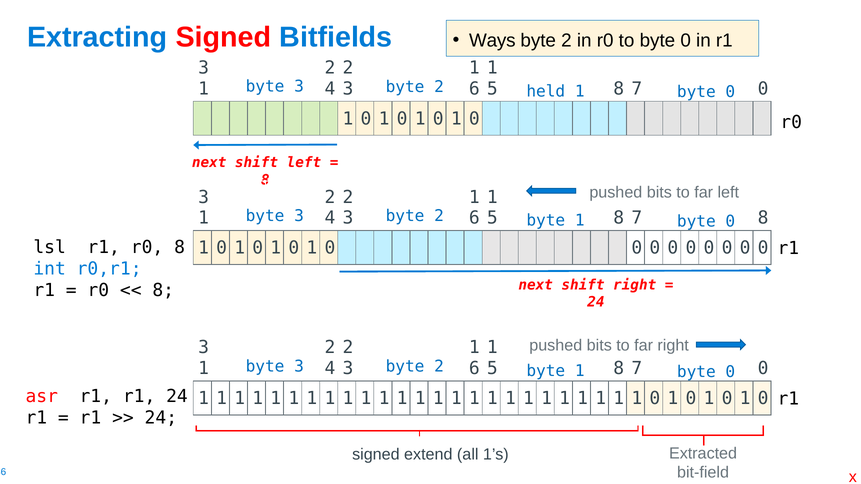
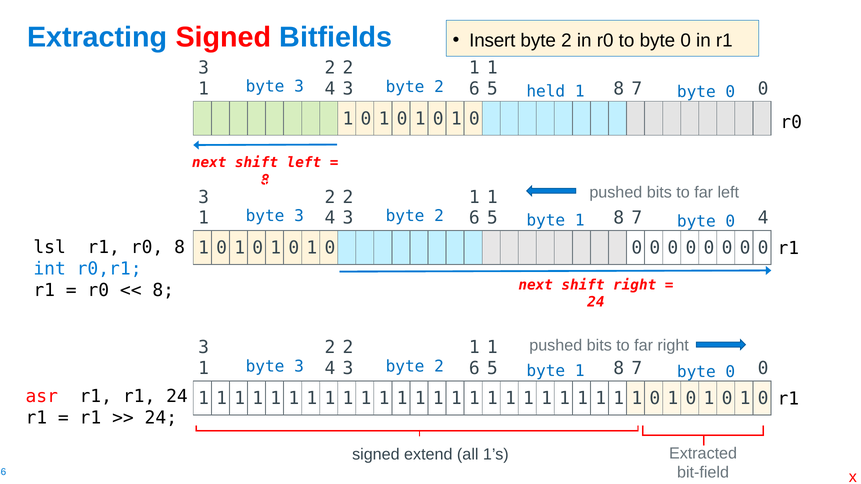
Ways: Ways -> Insert (492, 41)
7 8: 8 -> 4 (763, 218)
